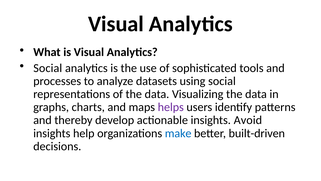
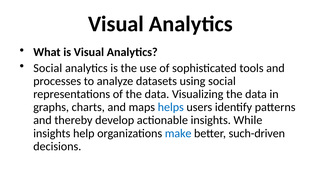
helps colour: purple -> blue (171, 107)
Avoid: Avoid -> While (248, 120)
built-driven: built-driven -> such-driven (257, 133)
